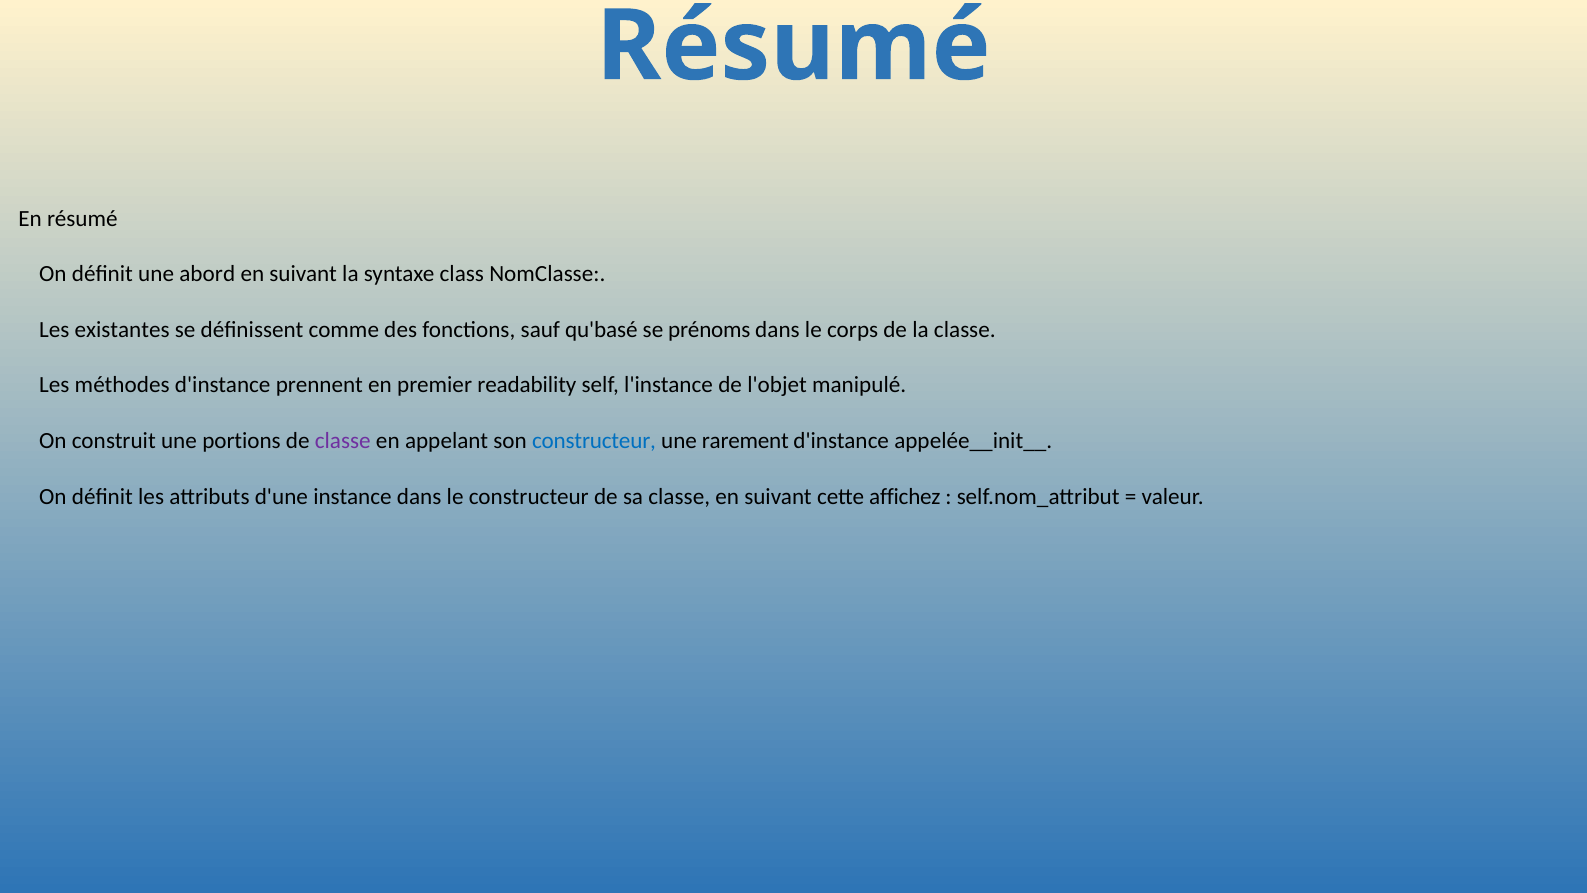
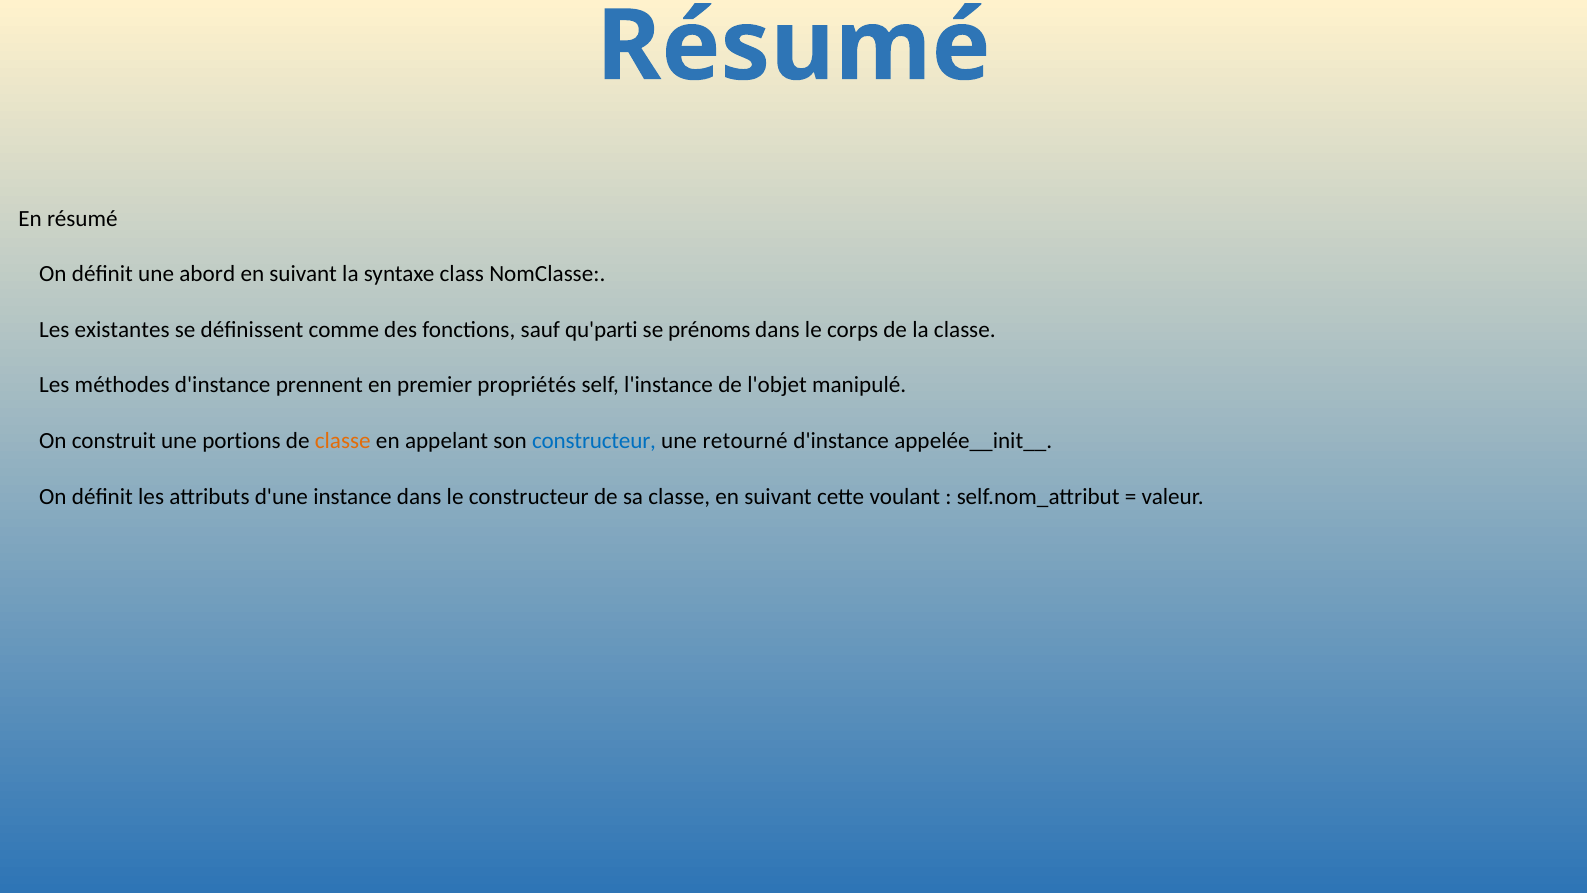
qu'basé: qu'basé -> qu'parti (601, 330)
readability: readability -> propriétés (527, 385)
classe colour: purple -> orange (343, 441)
rarement: rarement -> retourné (745, 441)
affichez: affichez -> voulant (905, 496)
